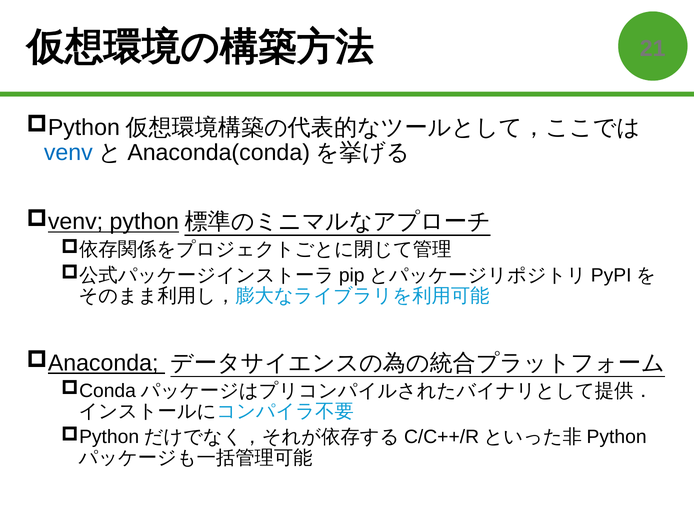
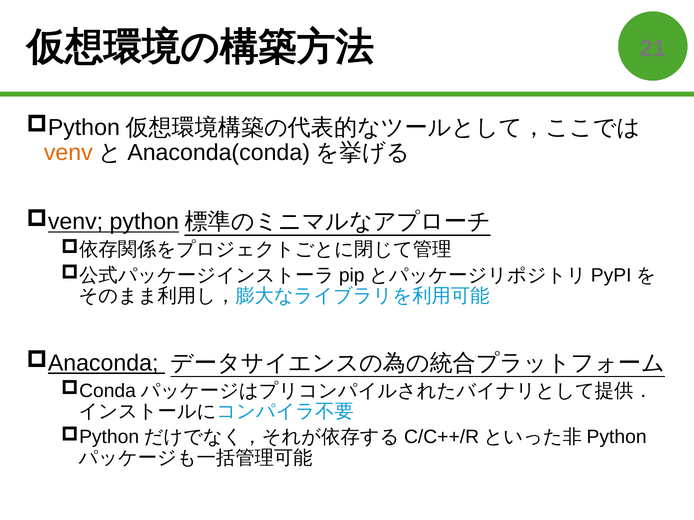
venv colour: blue -> orange (68, 153)
